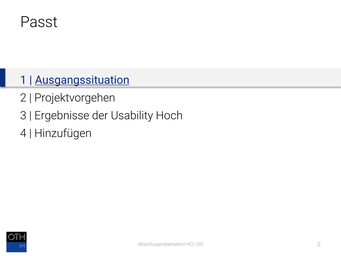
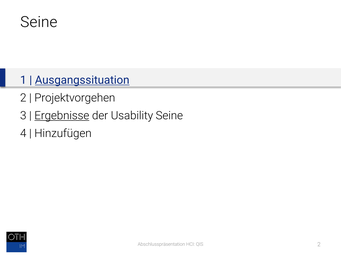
Passt: Passt -> Seine (39, 22)
Ergebnisse underline: none -> present (62, 115)
Usability Hoch: Hoch -> Seine (169, 115)
